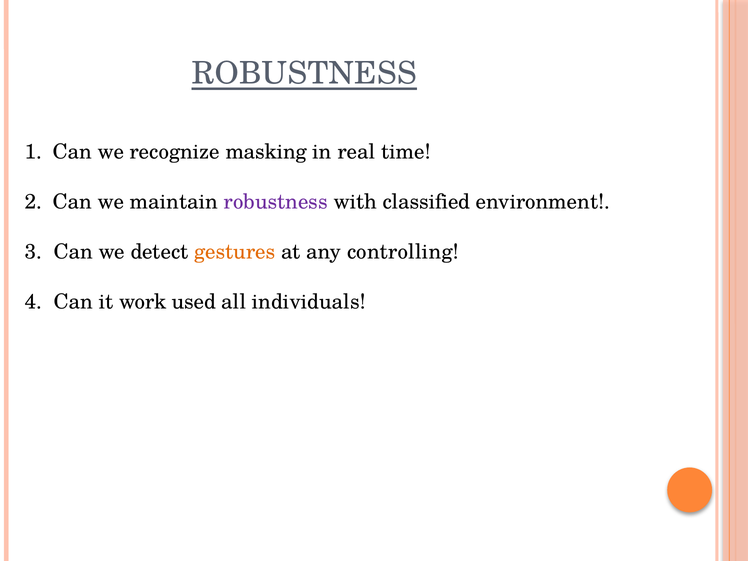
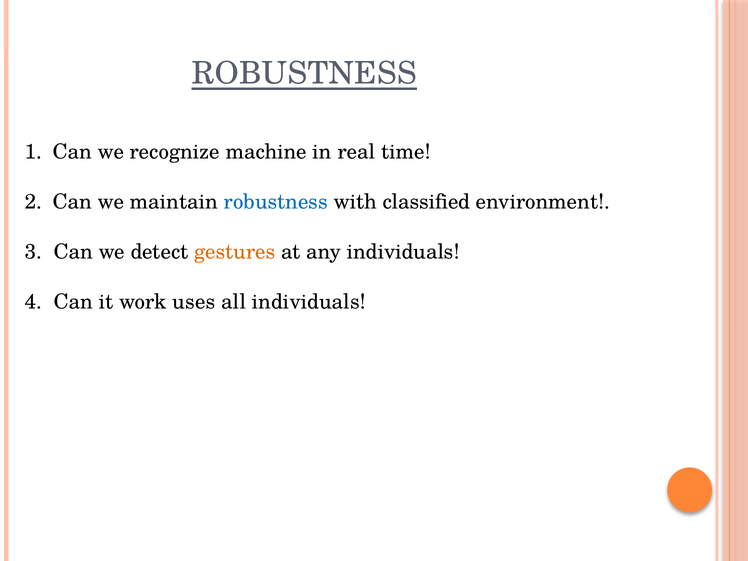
masking: masking -> machine (266, 152)
robustness colour: purple -> blue (276, 202)
any controlling: controlling -> individuals (403, 252)
used: used -> uses (194, 302)
